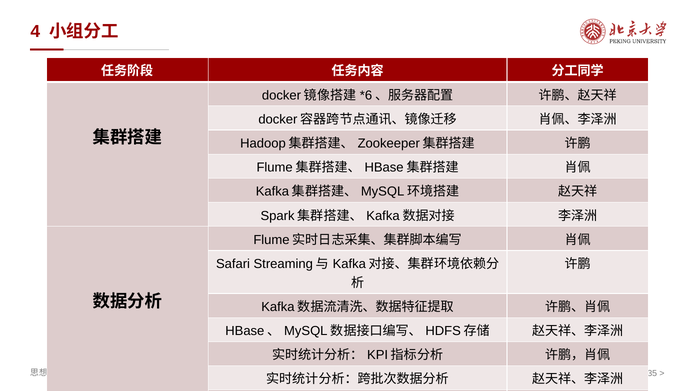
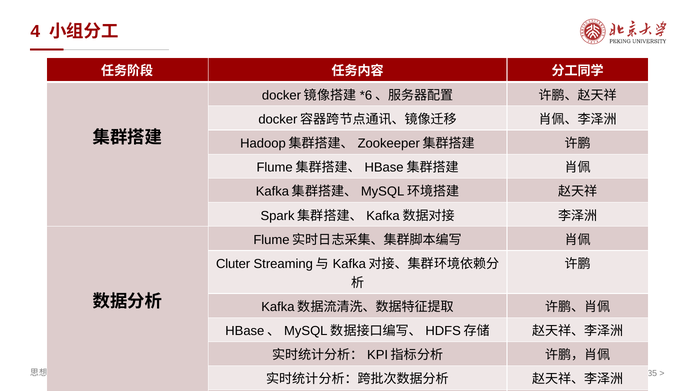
Safari: Safari -> Cluter (233, 264)
